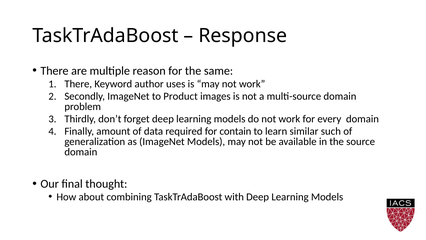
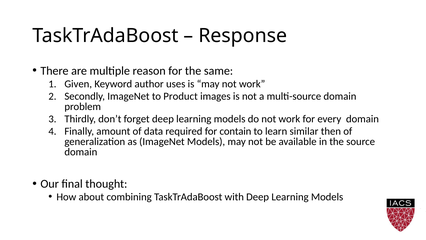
There: There -> Given (78, 84)
such: such -> then (331, 131)
